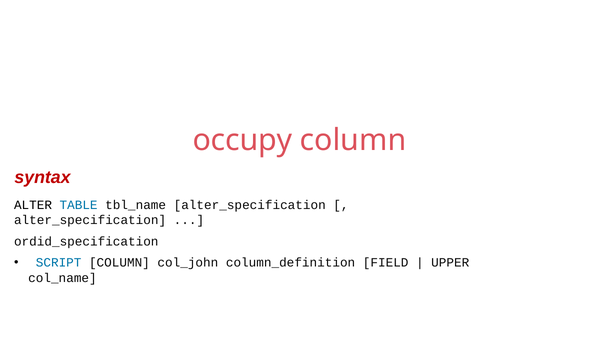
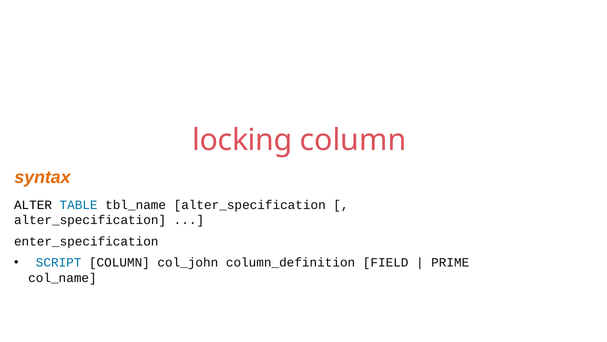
occupy: occupy -> locking (242, 140)
syntax colour: red -> orange (42, 177)
ordid_specification: ordid_specification -> enter_specification (86, 241)
UPPER: UPPER -> PRIME (450, 262)
